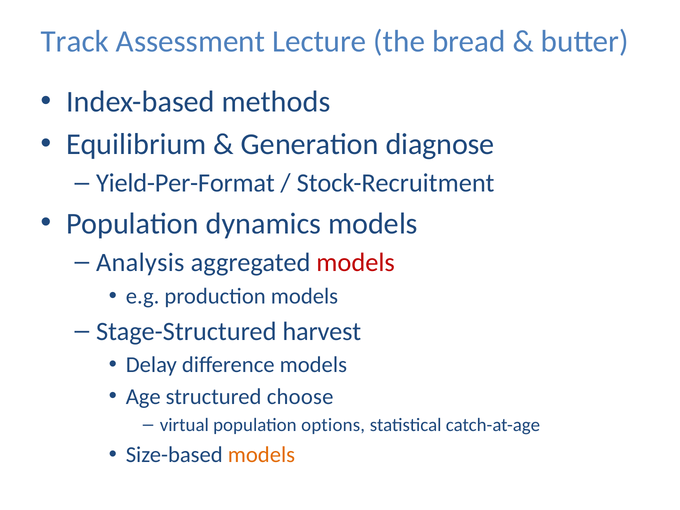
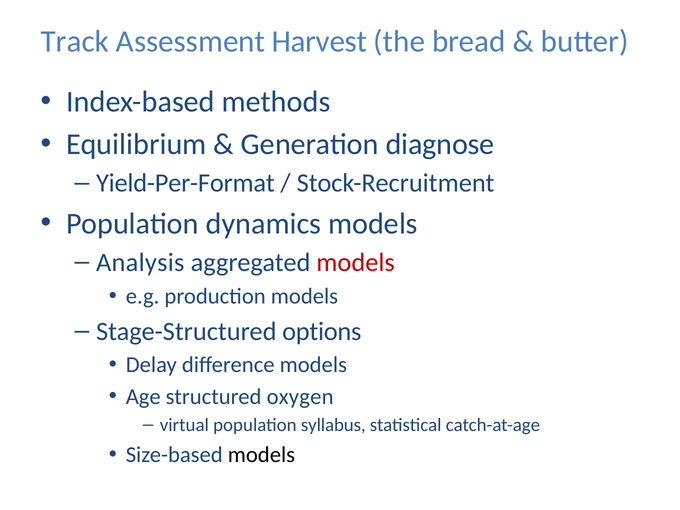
Lecture: Lecture -> Harvest (319, 41)
harvest: harvest -> options (322, 331)
choose: choose -> oxygen (300, 397)
options: options -> syllabus (333, 425)
models colour: orange -> black (261, 455)
